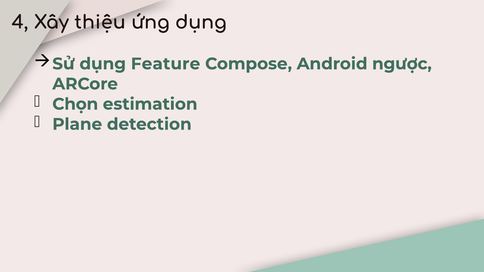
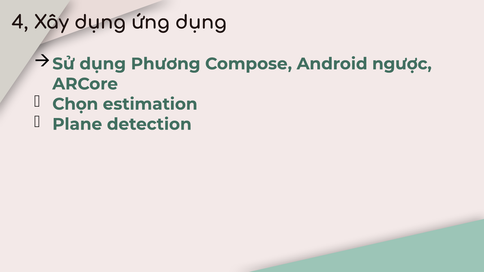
Xây thiệu: thiệu -> dụng (100, 22)
Feature: Feature -> Phương (166, 64)
